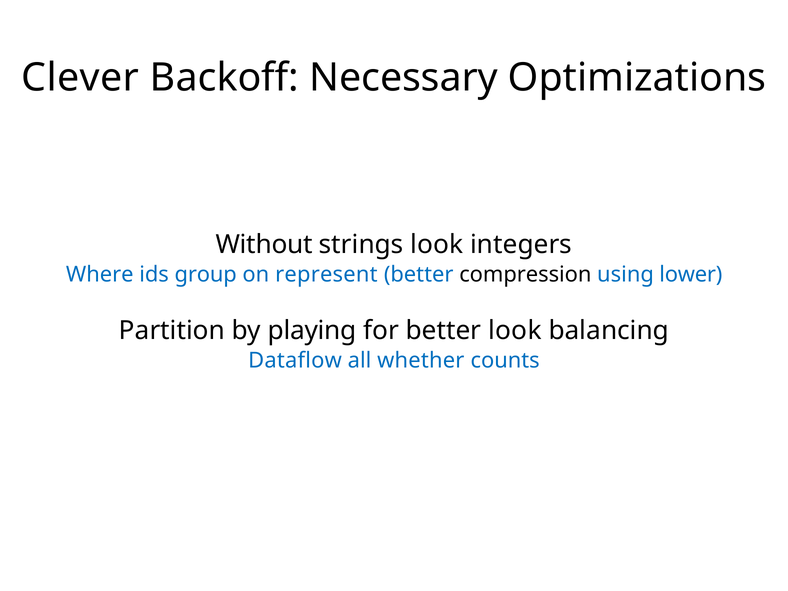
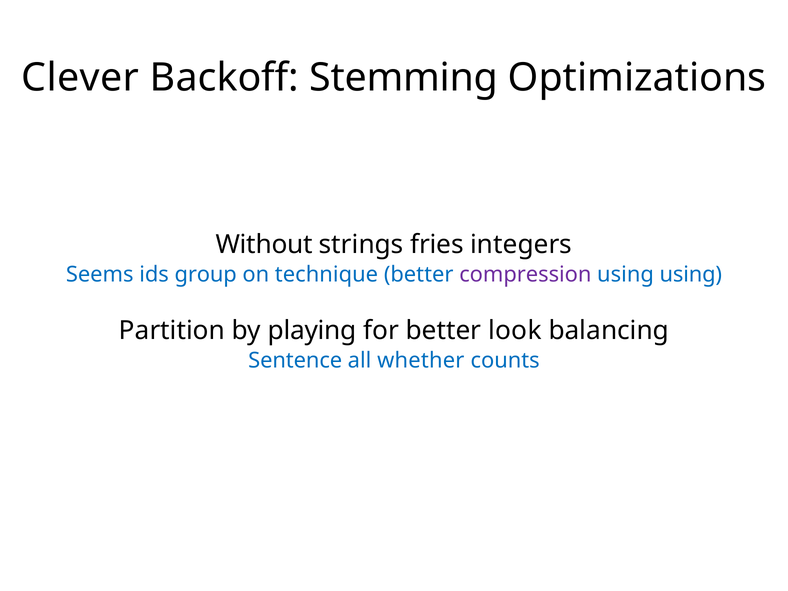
Necessary: Necessary -> Stemming (404, 78)
strings look: look -> fries (437, 245)
Where: Where -> Seems (100, 275)
represent: represent -> technique (326, 275)
compression colour: black -> purple (525, 275)
using lower: lower -> using (691, 275)
Dataflow: Dataflow -> Sentence (295, 360)
